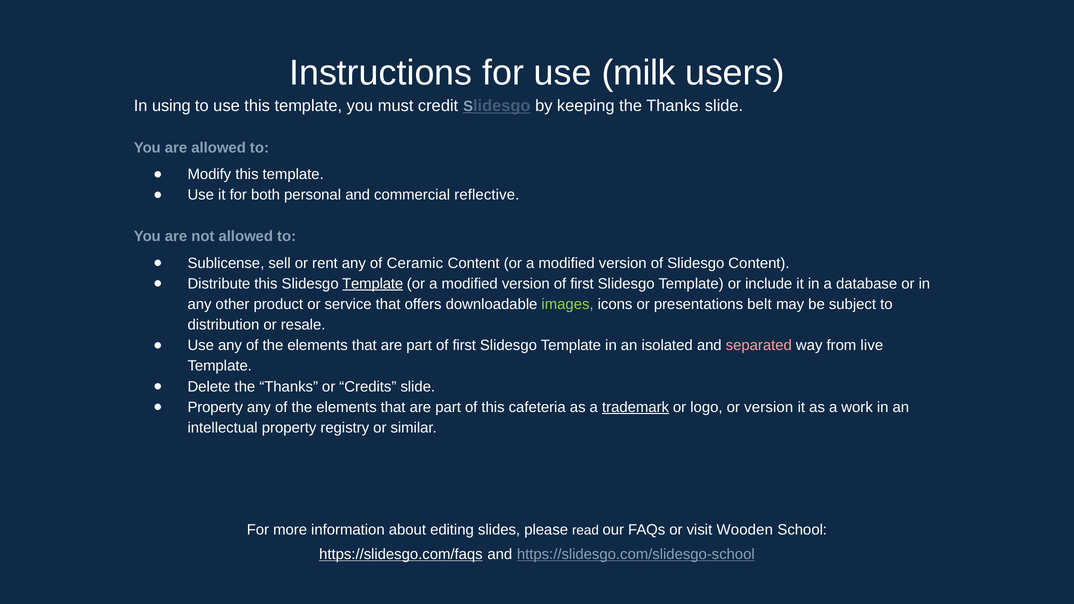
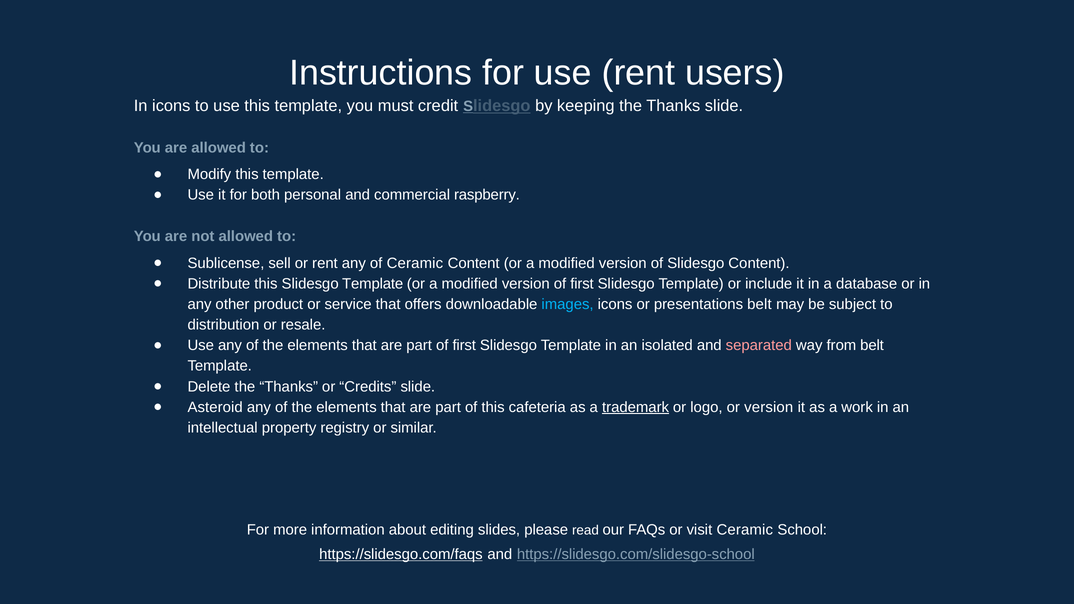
use milk: milk -> rent (638, 73)
In using: using -> icons (171, 106)
reflective: reflective -> raspberry (487, 195)
Template underline: present -> none (373, 284)
images colour: light green -> light blue (568, 304)
from live: live -> belt (872, 346)
Property: Property -> Asteroid (215, 407)
visit Wooden: Wooden -> Ceramic (745, 530)
